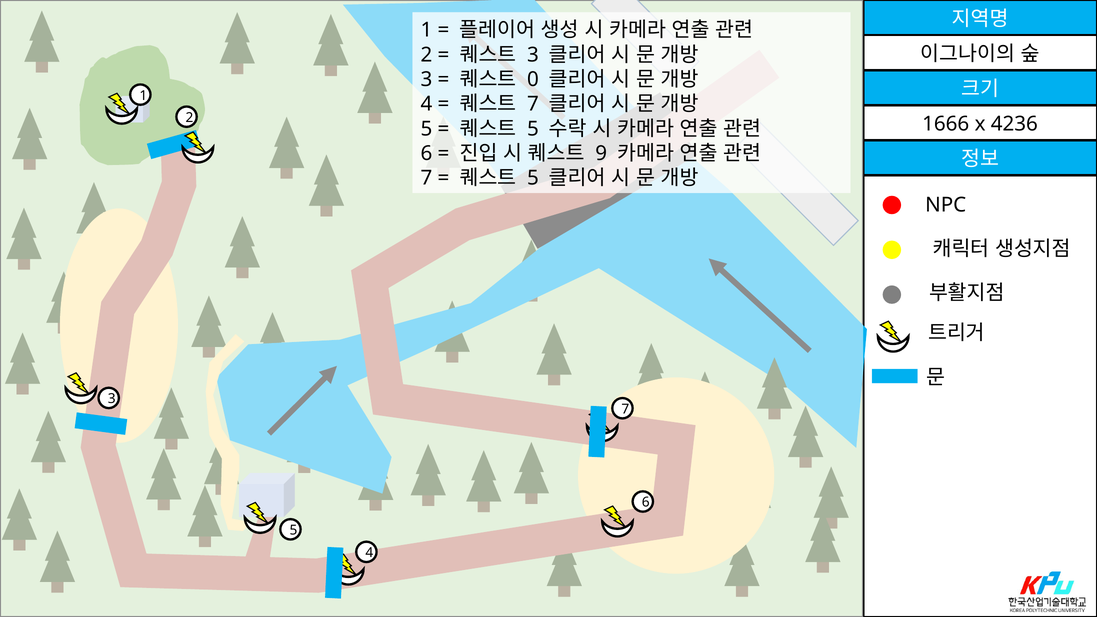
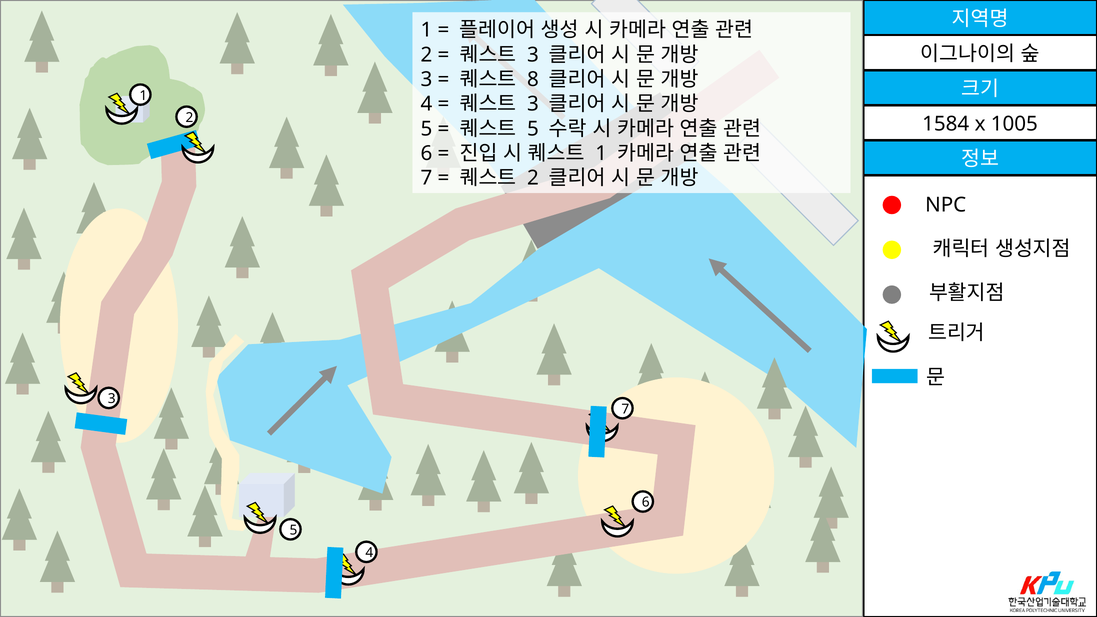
0: 0 -> 8 (533, 79)
7: 7 -> 3 (533, 104)
1666: 1666 -> 1584 (946, 124)
4236: 4236 -> 1005 (1014, 124)
9: 9 -> 1 (601, 153)
5: 5 -> 2 (533, 178)
